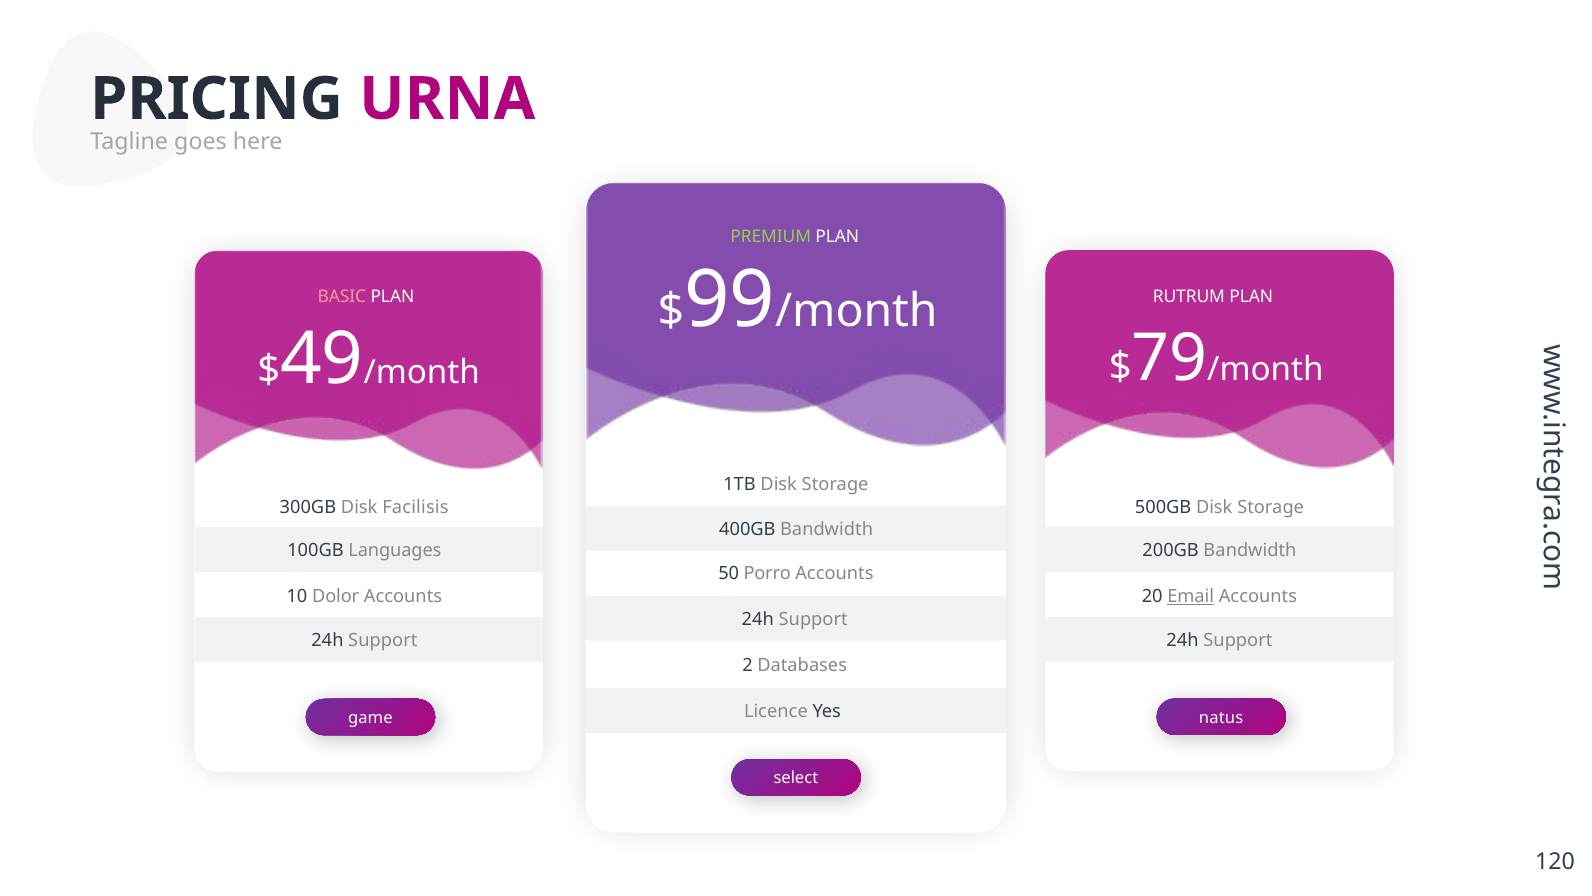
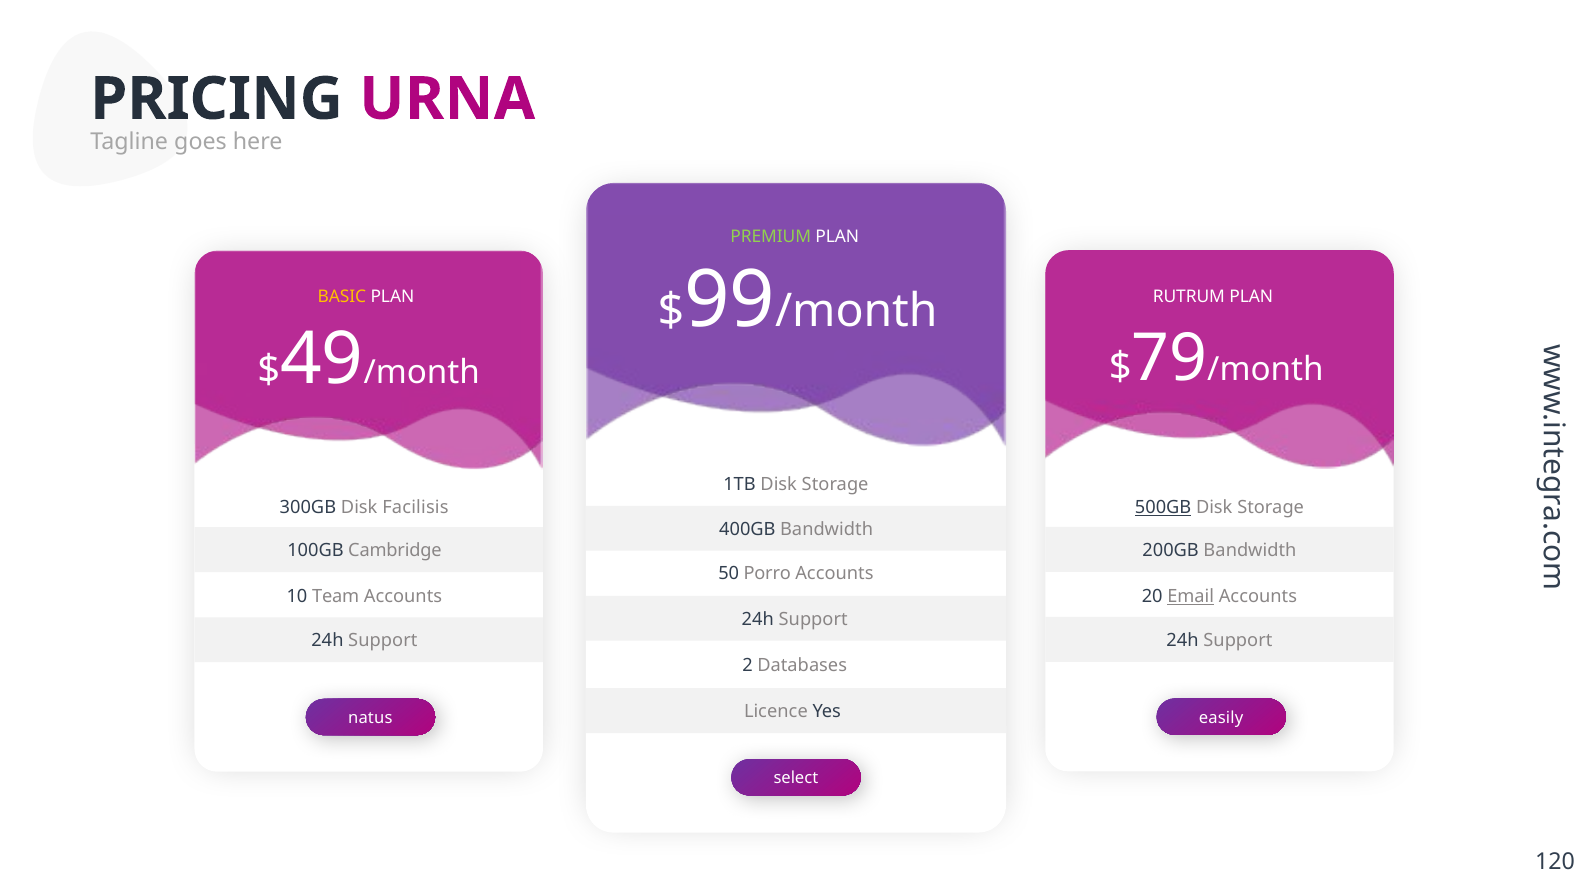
BASIC colour: pink -> yellow (342, 296)
500GB underline: none -> present (1163, 507)
Languages: Languages -> Cambridge (395, 550)
Dolor: Dolor -> Team (336, 596)
natus: natus -> easily (1221, 717)
game: game -> natus (370, 718)
